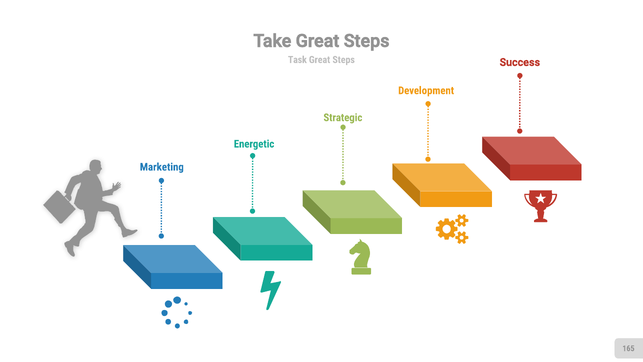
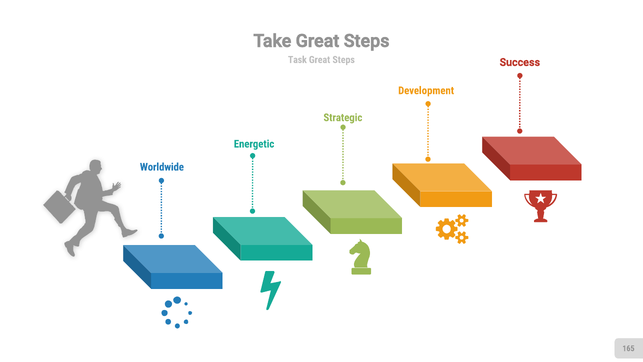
Marketing: Marketing -> Worldwide (162, 167)
